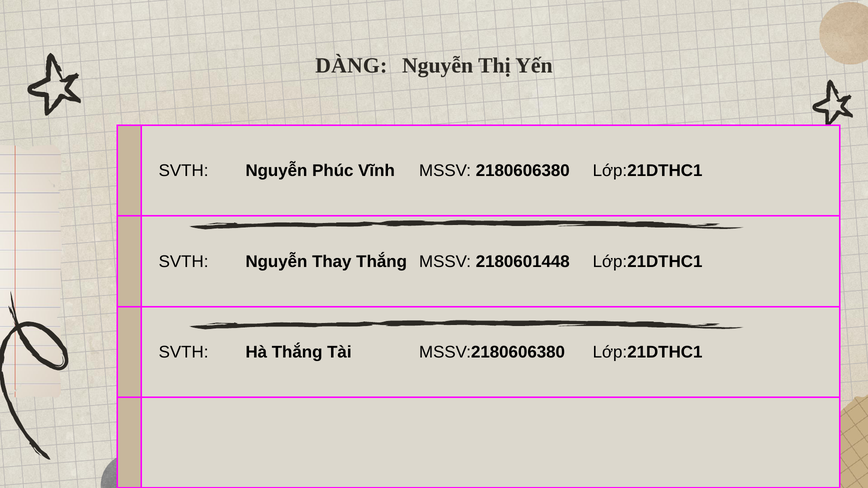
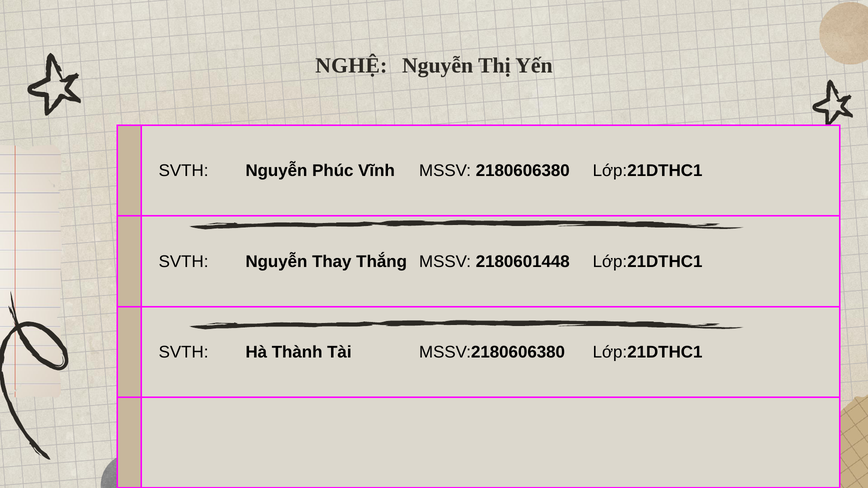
DÀNG: DÀNG -> NGHỆ (351, 65)
Hà Thắng: Thắng -> Thành (297, 352)
